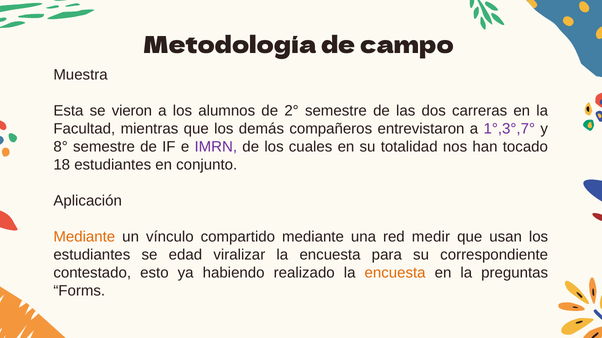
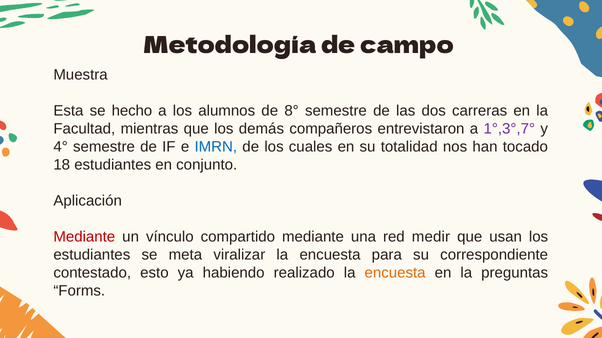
vieron: vieron -> hecho (132, 111)
2°: 2° -> 8° (292, 111)
8°: 8° -> 4° (61, 147)
IMRN colour: purple -> blue (216, 147)
Mediante colour: orange -> red (84, 237)
edad: edad -> meta (185, 255)
